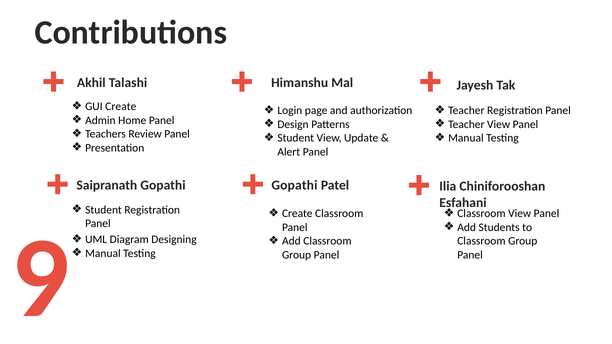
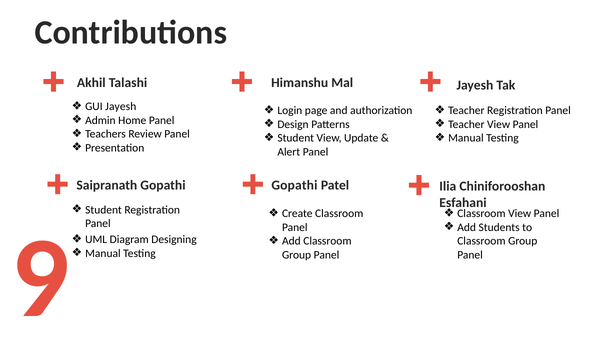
GUI Create: Create -> Jayesh (121, 107)
